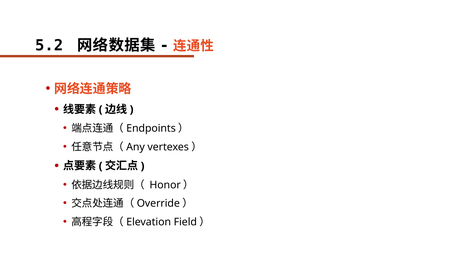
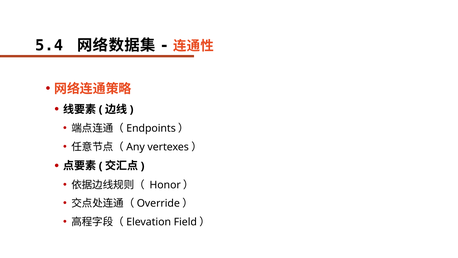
5.2: 5.2 -> 5.4 (49, 45)
